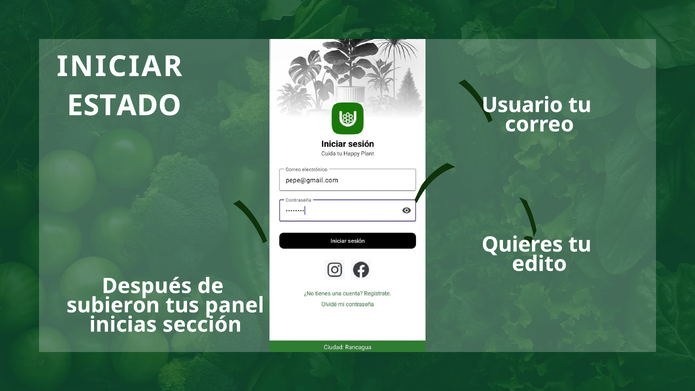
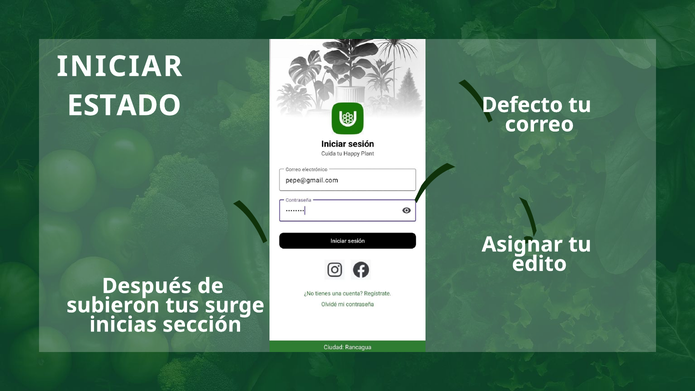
Usuario: Usuario -> Defecto (522, 105)
Quieres: Quieres -> Asignar (522, 245)
panel: panel -> surge (235, 305)
